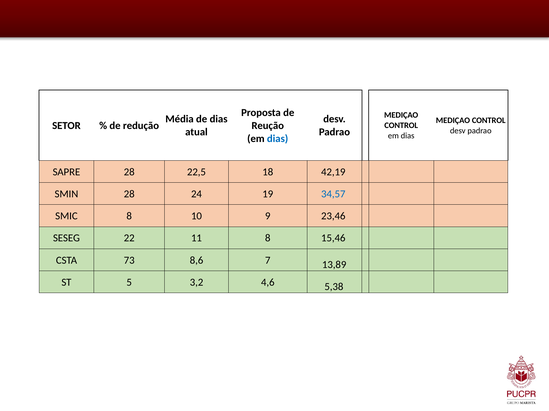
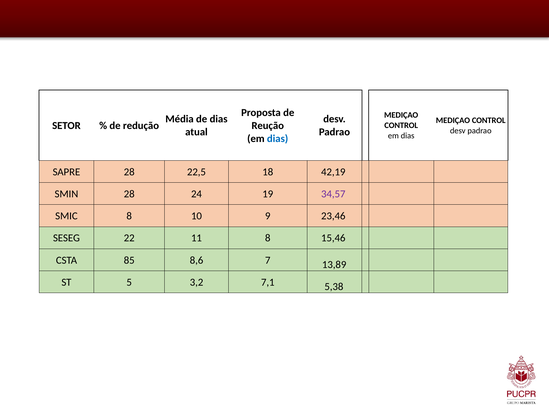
34,57 colour: blue -> purple (333, 194)
73: 73 -> 85 (129, 261)
4,6: 4,6 -> 7,1 (268, 283)
